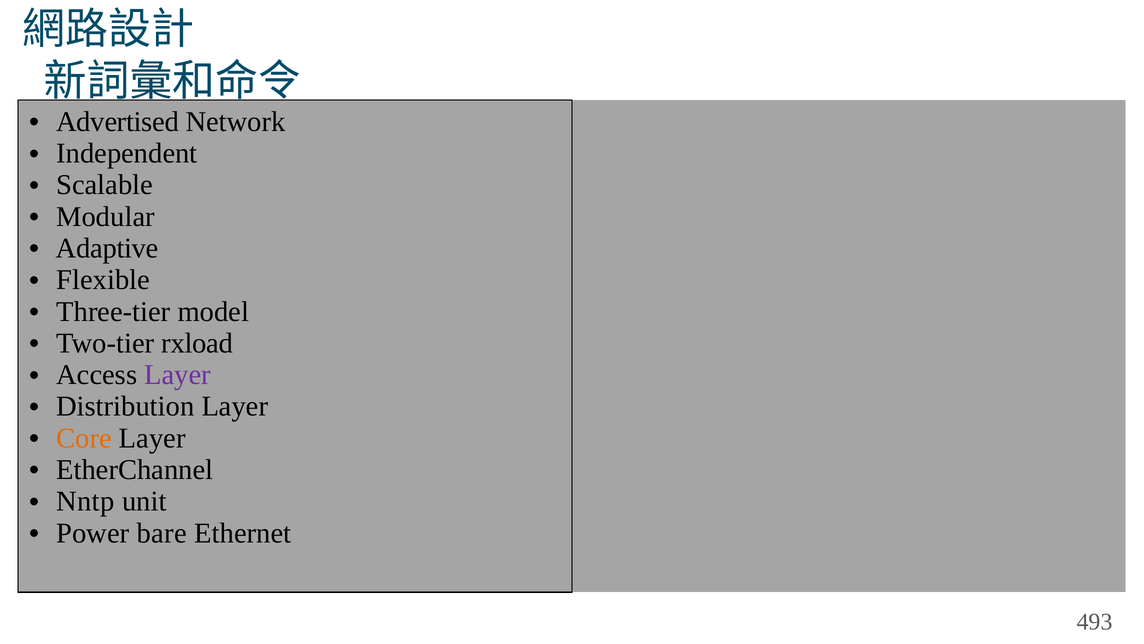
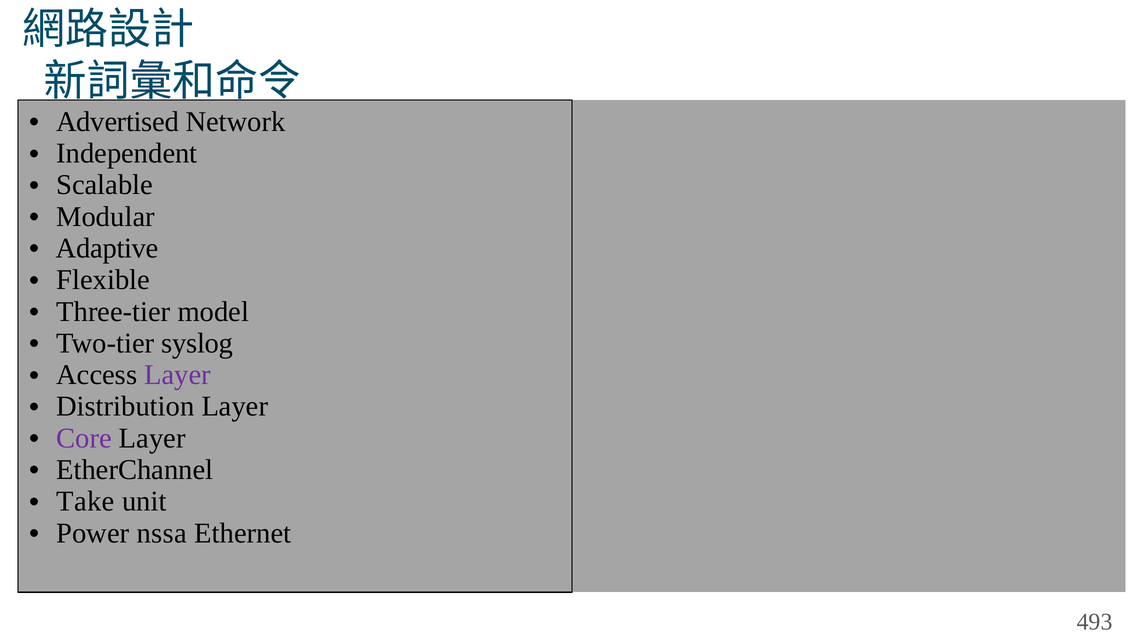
rxload: rxload -> syslog (197, 343)
Core colour: orange -> purple (84, 438)
Nntp: Nntp -> Take (85, 501)
bare: bare -> nssa (162, 533)
